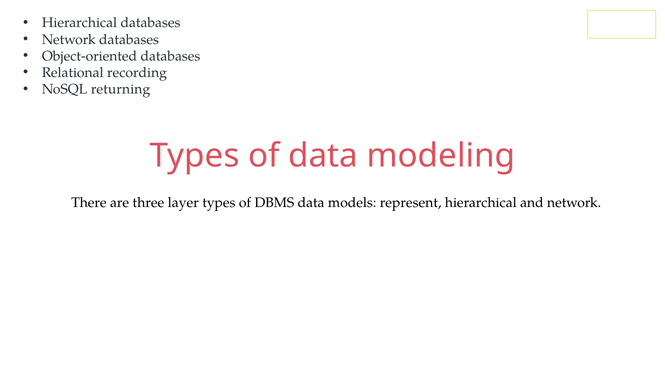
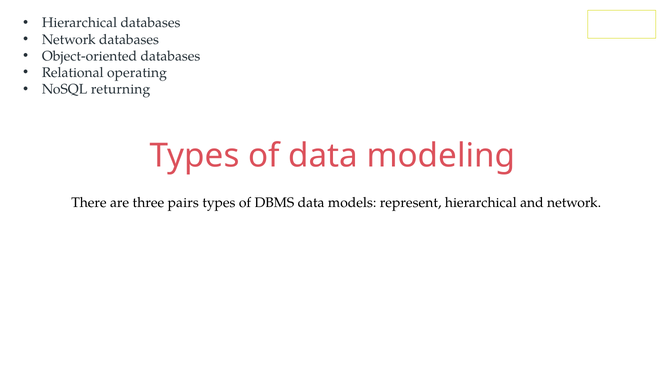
recording: recording -> operating (137, 73)
layer: layer -> pairs (183, 203)
